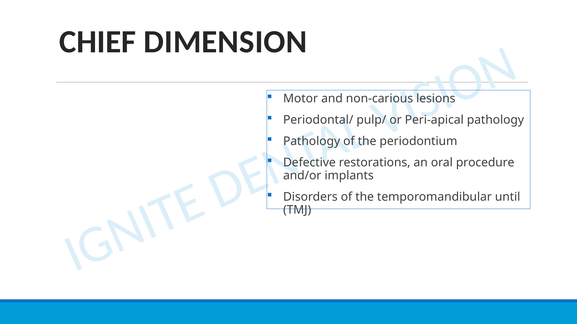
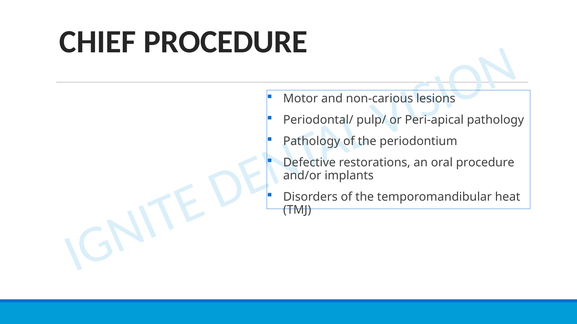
CHIEF DIMENSION: DIMENSION -> PROCEDURE (226, 42)
until: until -> heat (508, 197)
